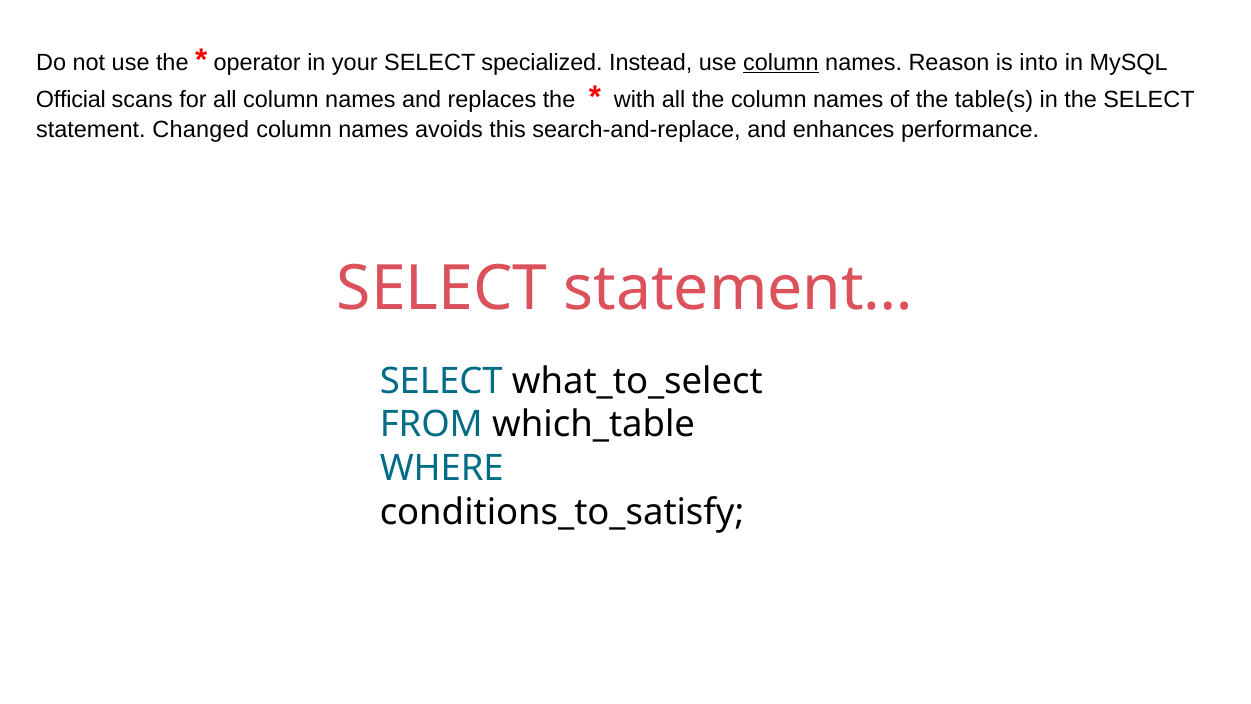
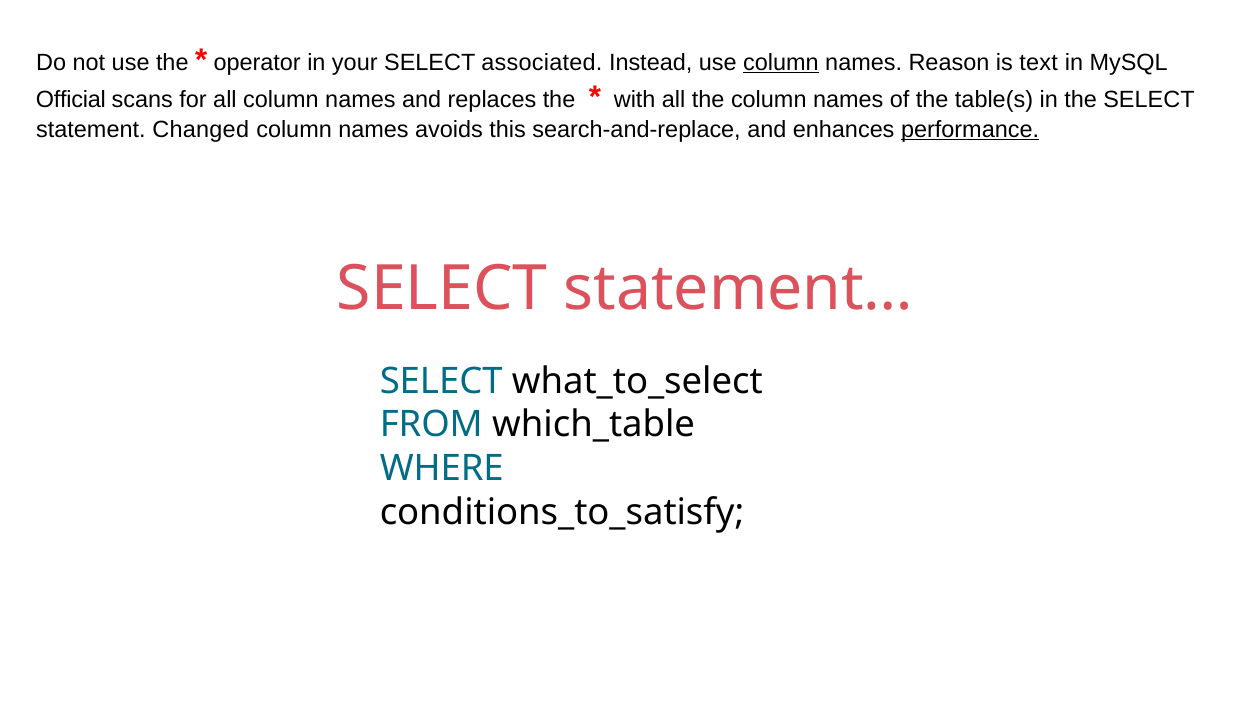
specialized: specialized -> associated (542, 62)
into: into -> text (1039, 62)
performance underline: none -> present (970, 129)
